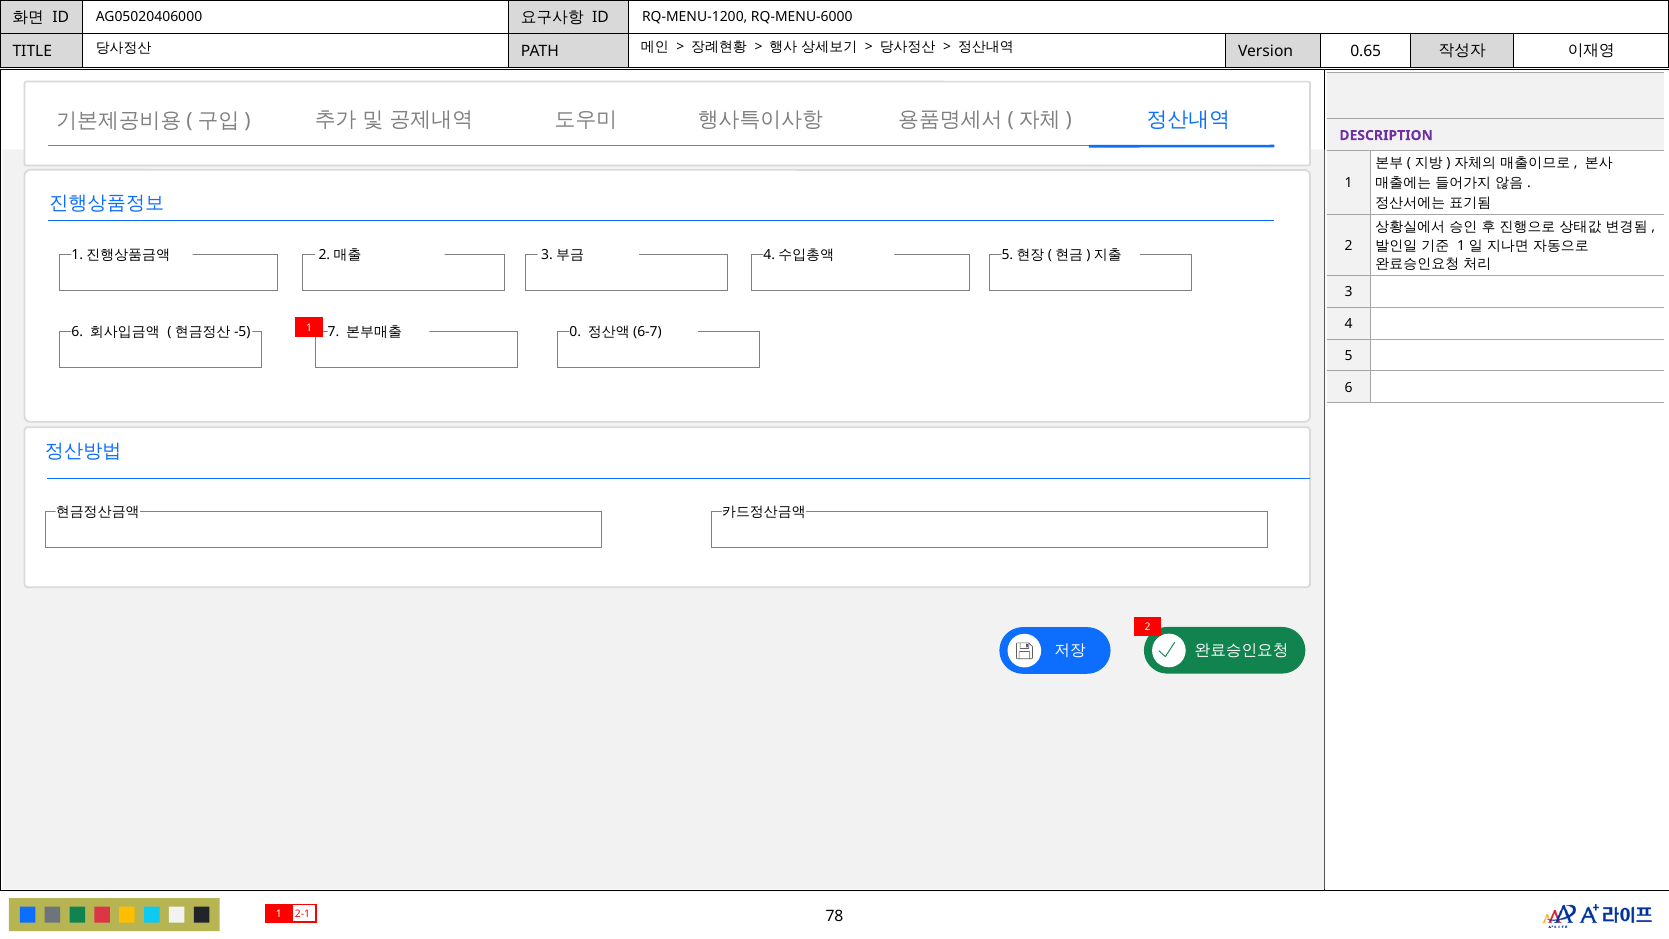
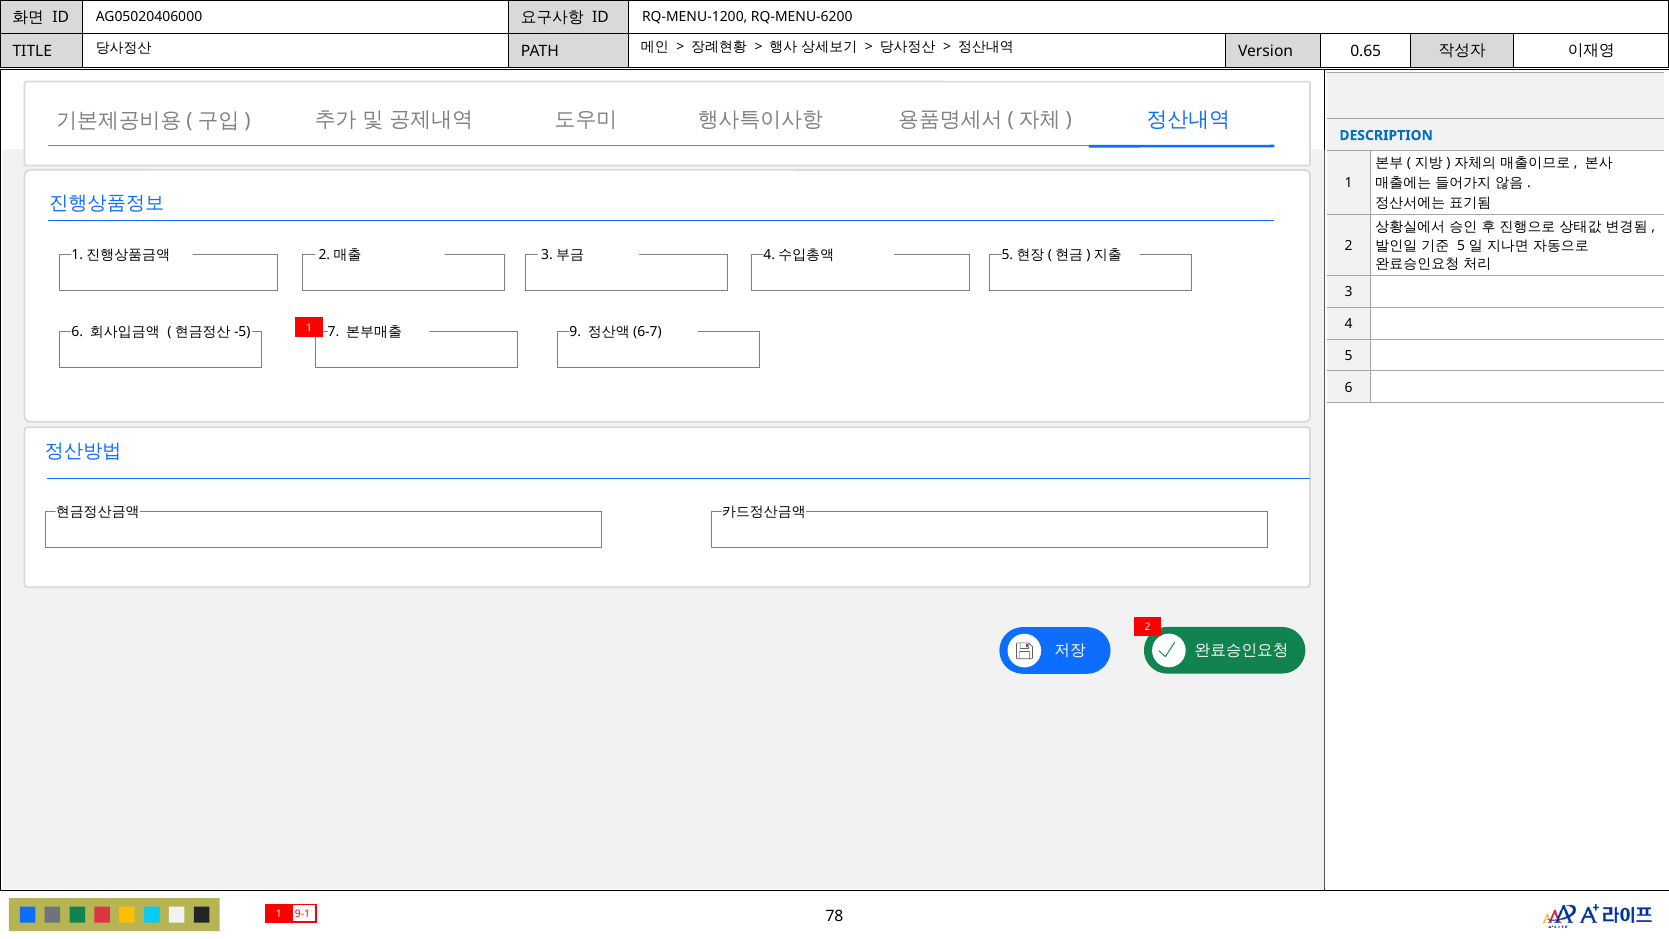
RQ-MENU-6000: RQ-MENU-6000 -> RQ-MENU-6200 (802, 17)
DESCRIPTION colour: purple -> blue (1386, 135)
1: 1 -> 5 (1461, 246)
0: 0 -> 9 (575, 332)
2-1: 2-1 -> 9-1 (303, 914)
